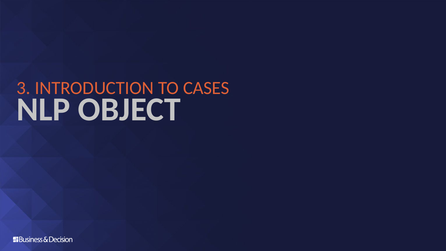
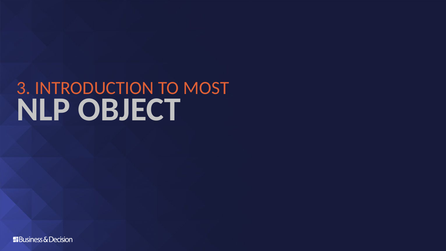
CASES: CASES -> MOST (206, 88)
